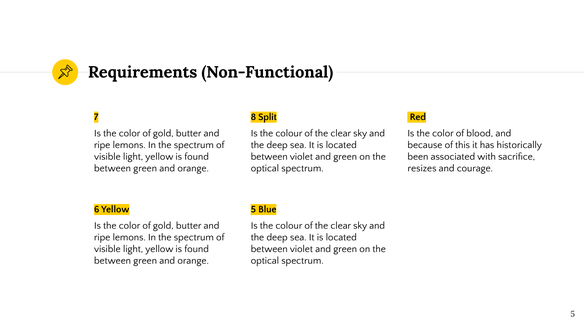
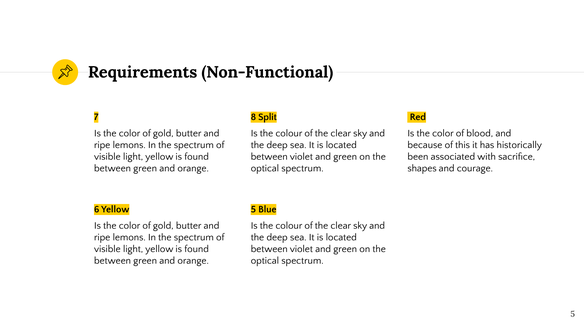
resizes: resizes -> shapes (422, 169)
